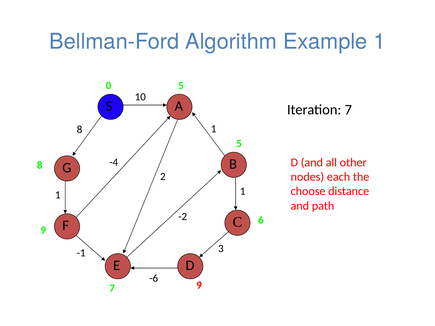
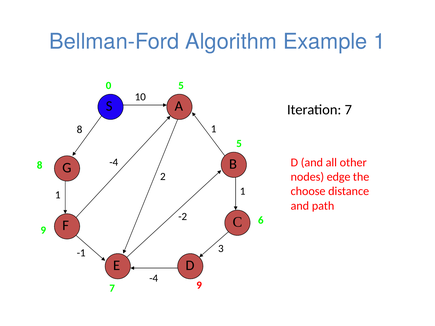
each: each -> edge (339, 177)
-6: -6 -> -4 (154, 278)
